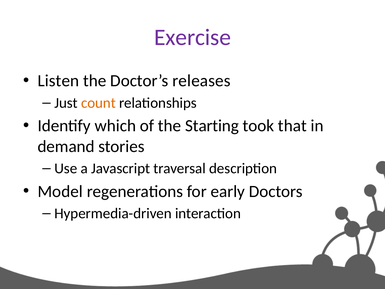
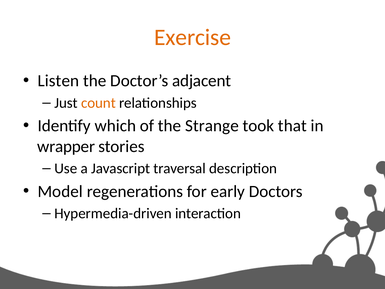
Exercise colour: purple -> orange (193, 37)
releases: releases -> adjacent (202, 81)
Starting: Starting -> Strange (212, 126)
demand: demand -> wrapper (66, 146)
